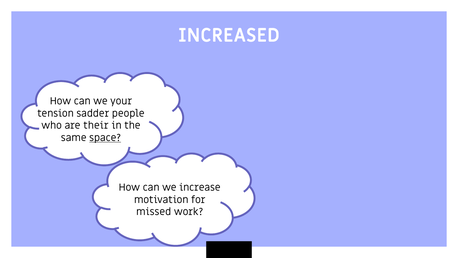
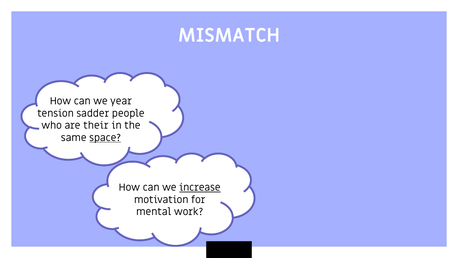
INCREASED: INCREASED -> MISMATCH (229, 35)
your: your -> year (121, 101)
increase underline: none -> present (200, 187)
missed: missed -> mental (154, 212)
